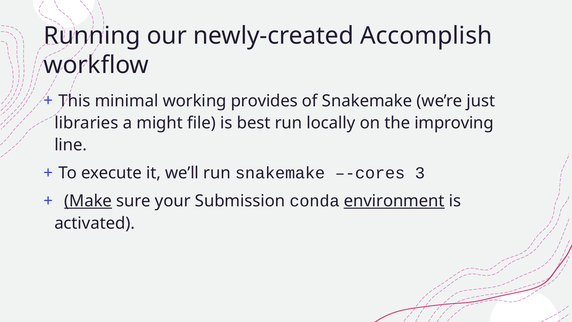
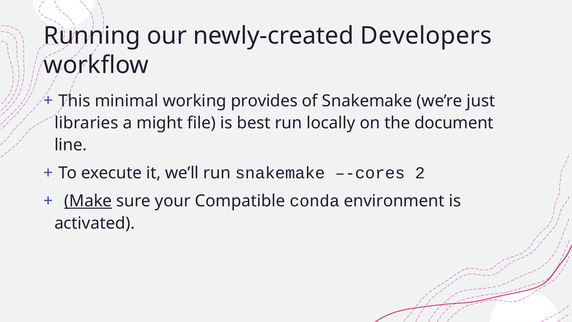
Accomplish: Accomplish -> Developers (426, 36)
improving: improving -> document (454, 123)
3: 3 -> 2 (420, 173)
Submission: Submission -> Compatible (240, 201)
environment underline: present -> none (394, 201)
